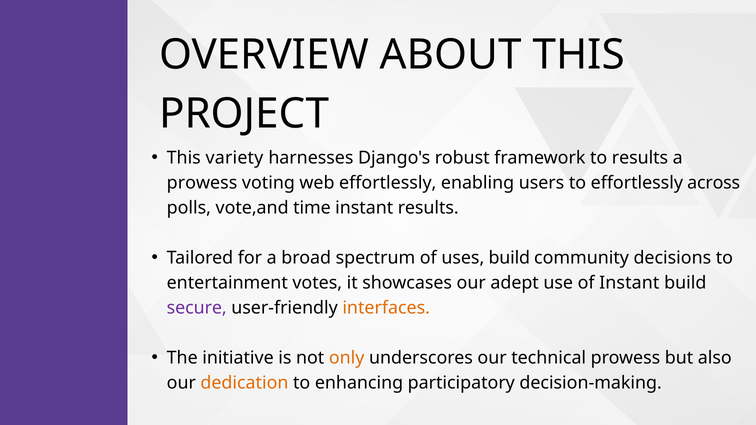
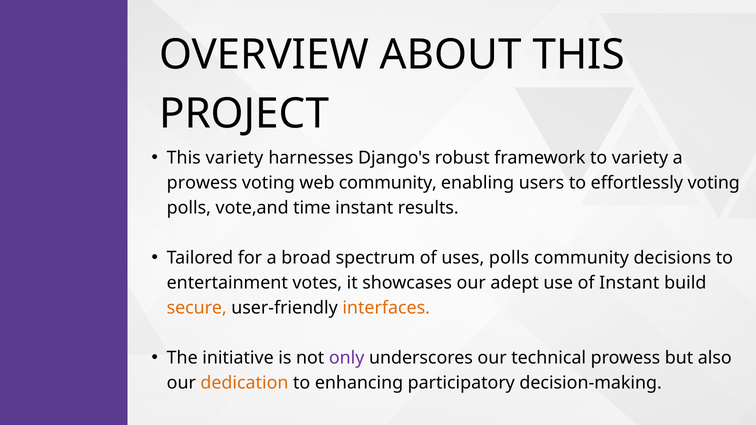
to results: results -> variety (640, 158)
web effortlessly: effortlessly -> community (388, 183)
effortlessly across: across -> voting (714, 183)
uses build: build -> polls (509, 258)
secure colour: purple -> orange (197, 308)
only colour: orange -> purple (347, 358)
